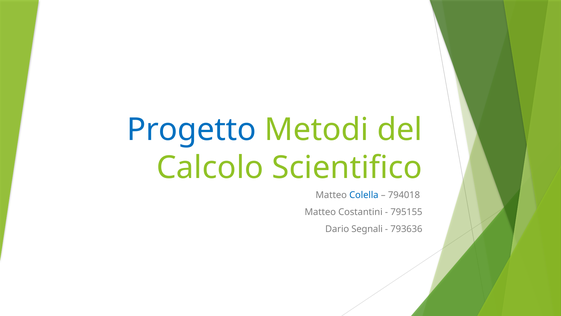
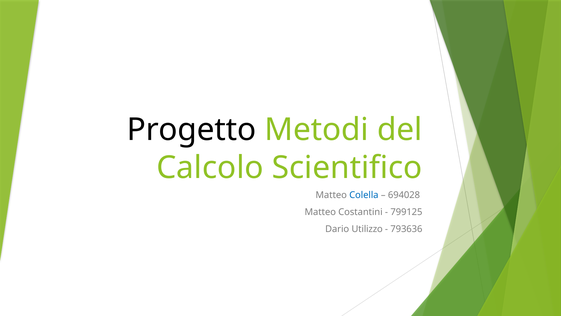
Progetto colour: blue -> black (191, 130)
794018: 794018 -> 694028 (404, 195)
795155: 795155 -> 799125 (406, 212)
Segnali: Segnali -> Utilizzo (367, 229)
